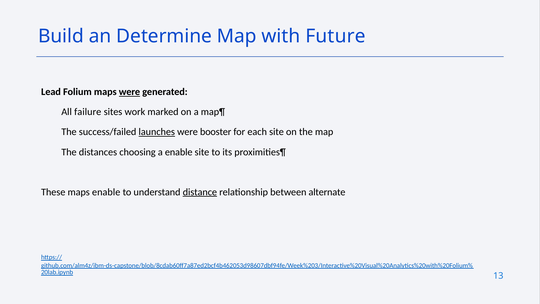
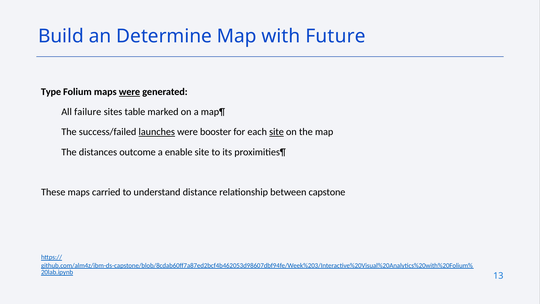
Lead: Lead -> Type (51, 92)
work: work -> table (135, 112)
site underline: none -> present (277, 132)
choosing: choosing -> outcome (138, 152)
maps enable: enable -> carried (106, 192)
distance underline: present -> none (200, 192)
alternate: alternate -> capstone (327, 192)
